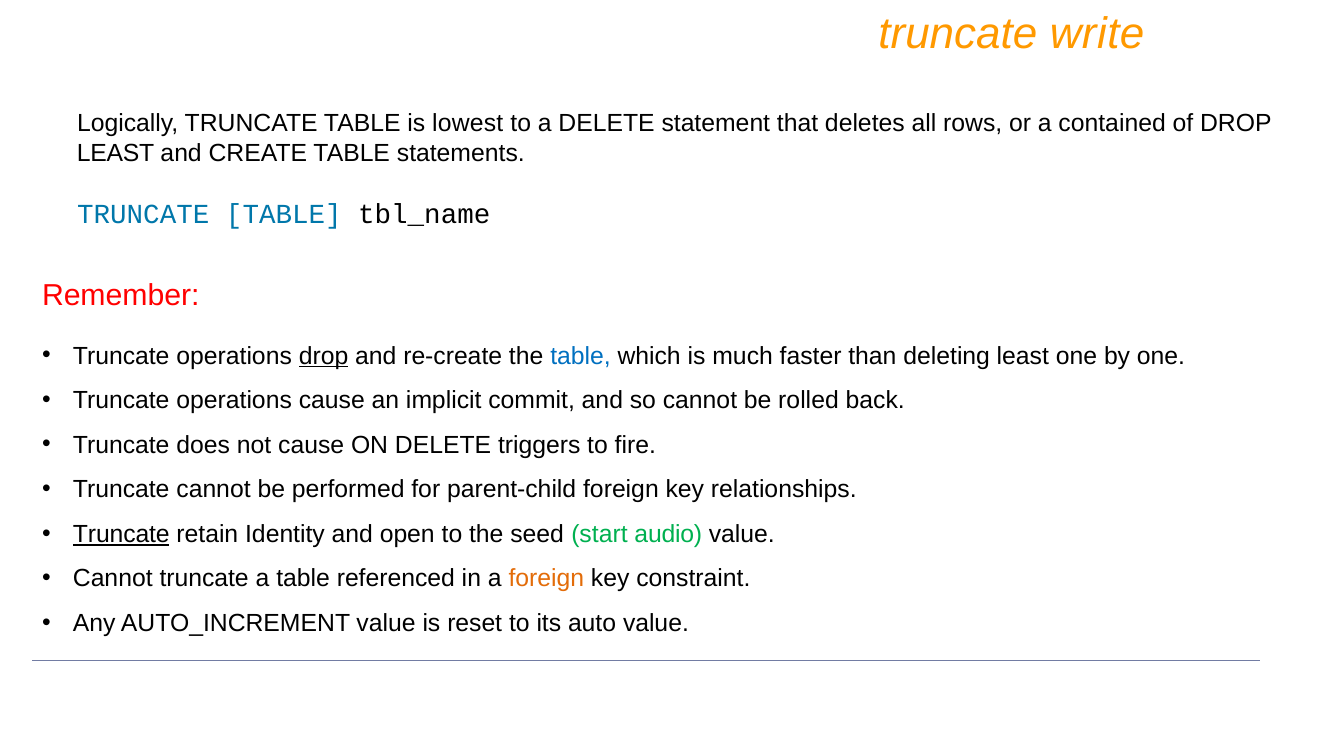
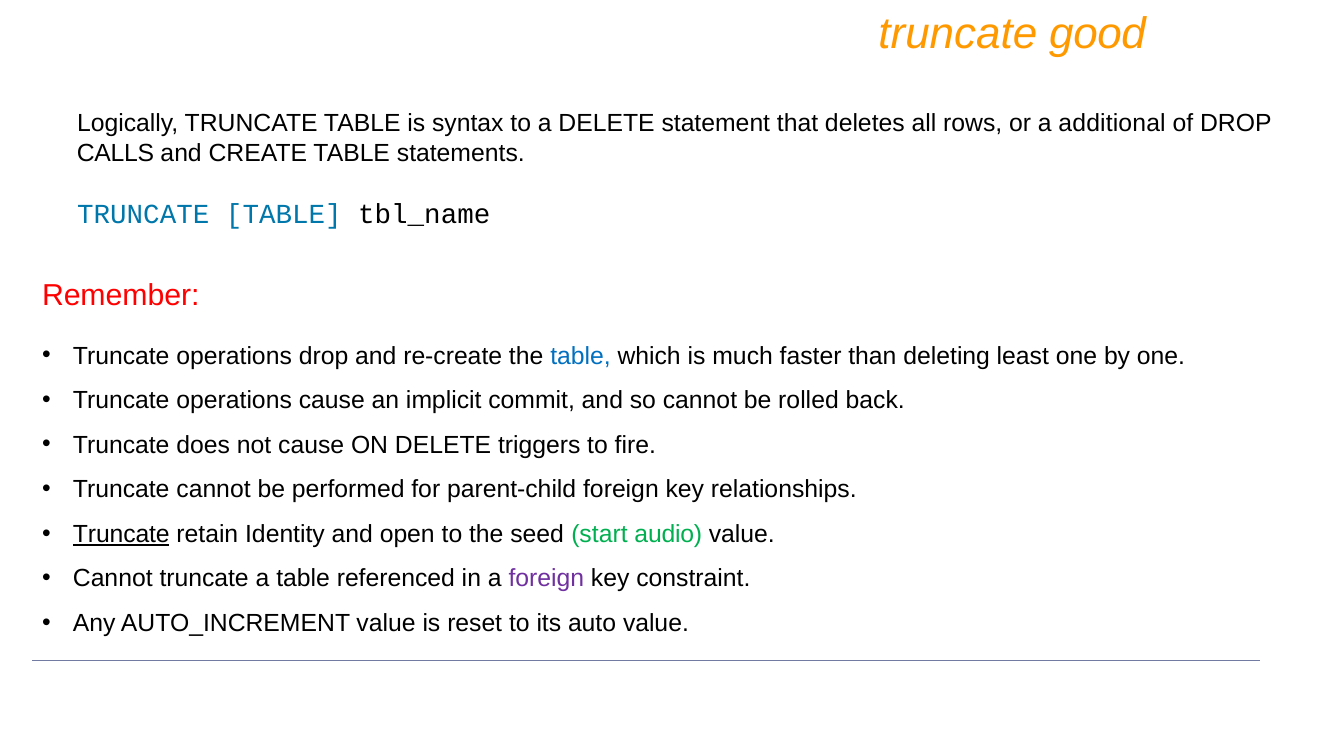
write: write -> good (1098, 34)
lowest: lowest -> syntax (468, 123)
contained: contained -> additional (1112, 123)
LEAST: LEAST -> CALLS (116, 153)
drop underline: present -> none (324, 356)
foreign colour: orange -> purple (546, 578)
